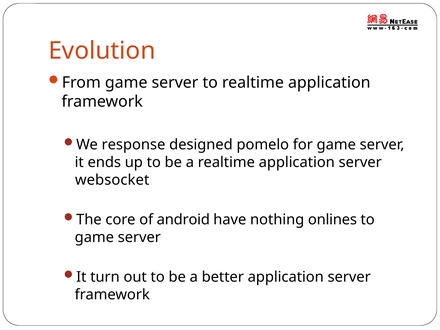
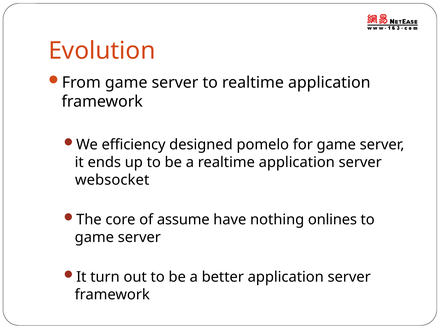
response: response -> efficiency (134, 145)
android: android -> assume (183, 220)
